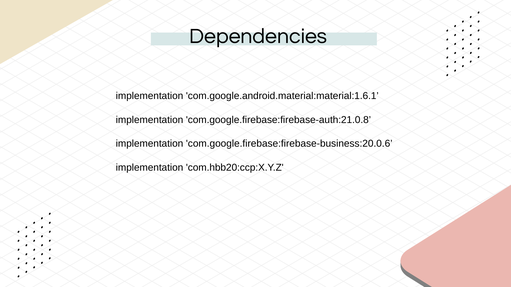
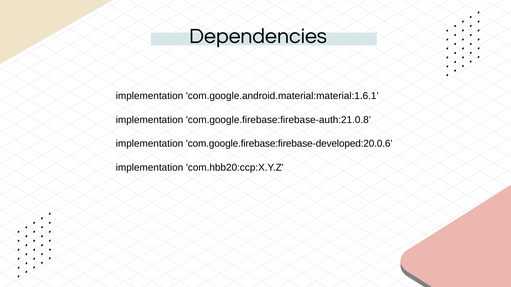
com.google.firebase:firebase-business:20.0.6: com.google.firebase:firebase-business:20.0.6 -> com.google.firebase:firebase-developed:20.0.6 (289, 144)
